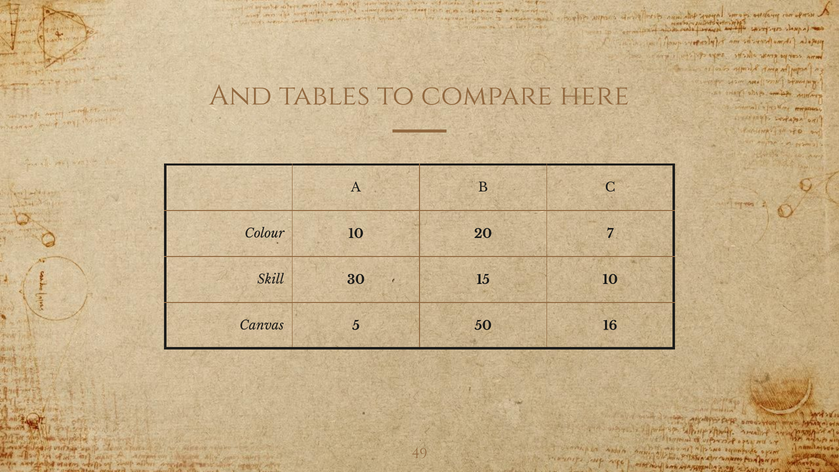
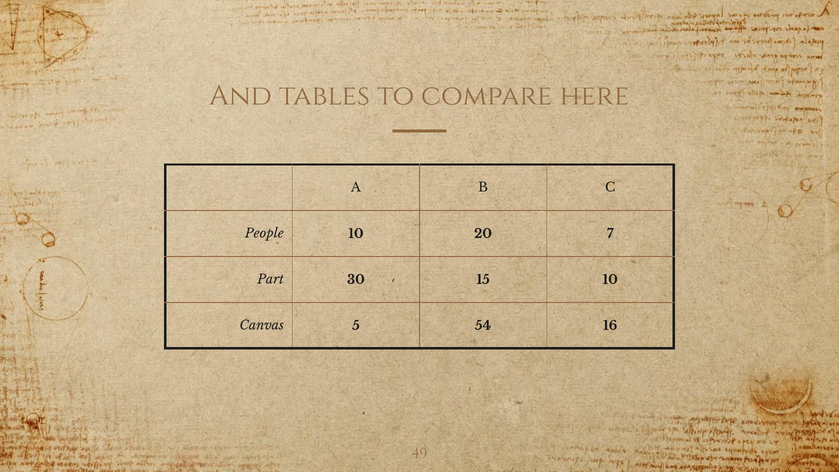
Colour: Colour -> People (264, 234)
Skill: Skill -> Part (271, 280)
50: 50 -> 54 (483, 326)
